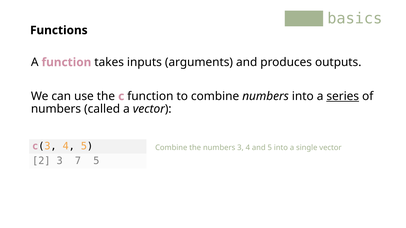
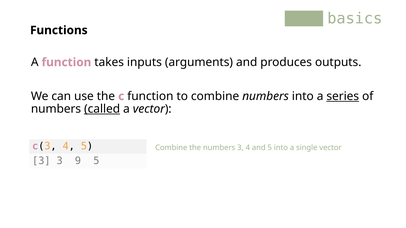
called underline: none -> present (102, 109)
2: 2 -> 3 (41, 161)
7: 7 -> 9 (78, 161)
